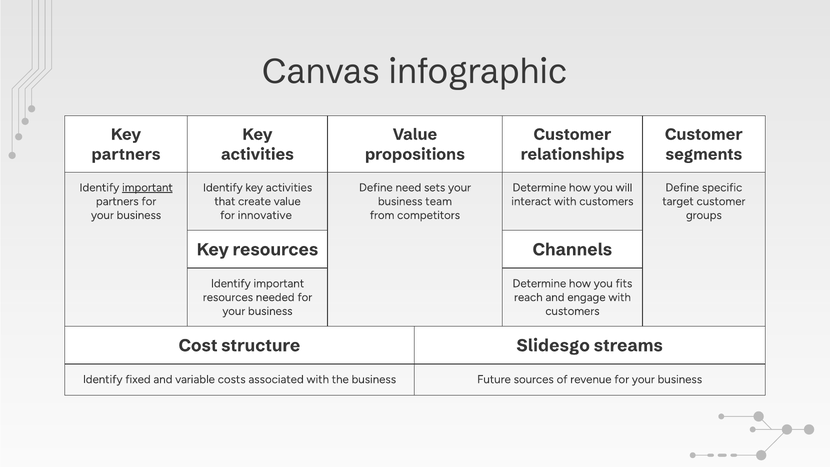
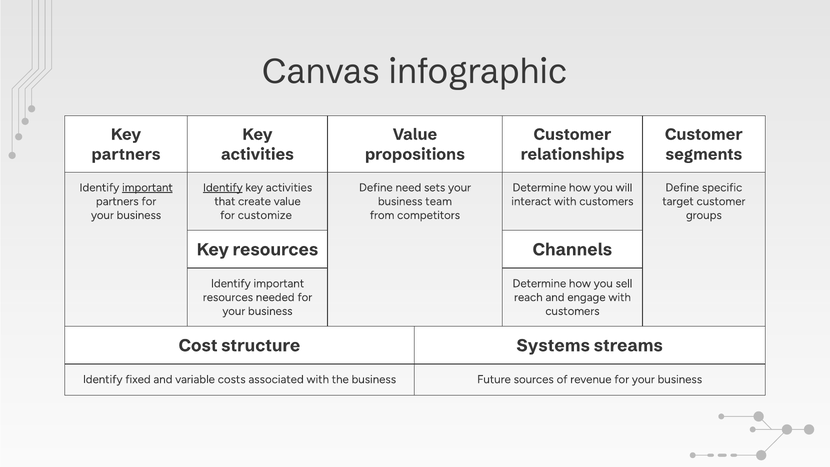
Identify underline: none -> present (223, 187)
innovative: innovative -> customize (265, 215)
fits: fits -> sell (624, 283)
Slidesgo: Slidesgo -> Systems (553, 345)
